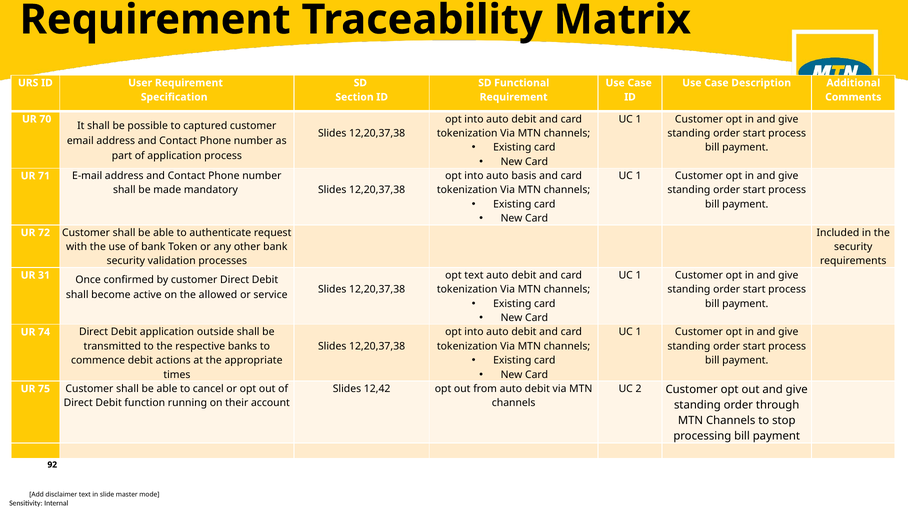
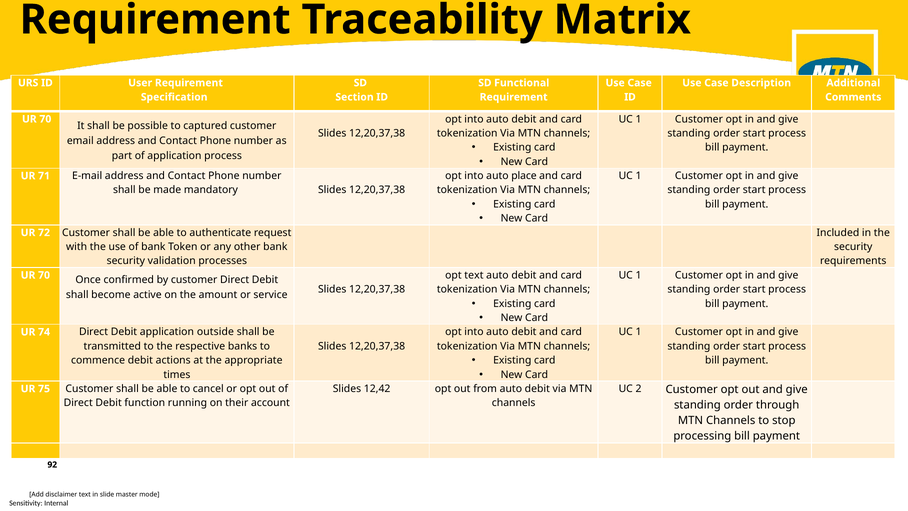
basis: basis -> place (524, 176)
31: 31 -> 70 (44, 275)
allowed: allowed -> amount (218, 295)
